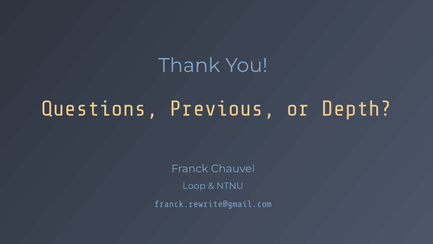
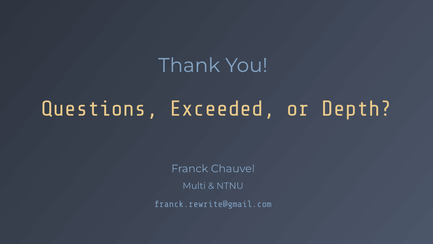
Previous: Previous -> Exceeded (222, 108)
Loop: Loop -> Multi (194, 186)
